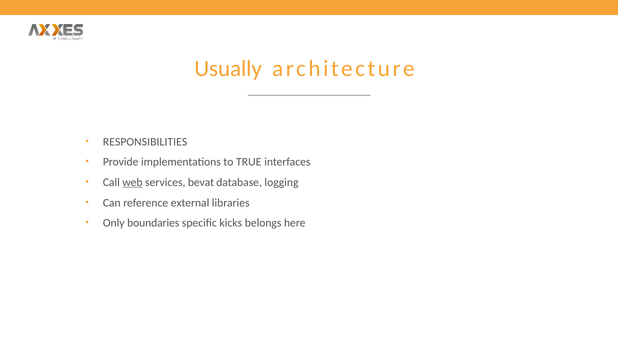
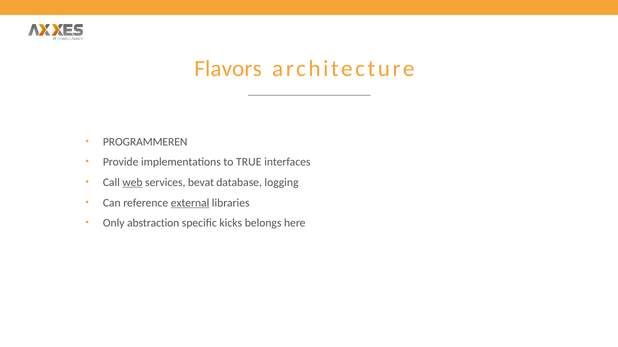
Usually: Usually -> Flavors (228, 69)
RESPONSIBILITIES: RESPONSIBILITIES -> PROGRAMMEREN (145, 142)
external underline: none -> present (190, 203)
boundaries: boundaries -> abstraction (153, 223)
